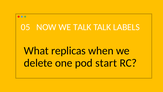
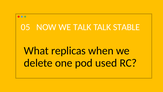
LABELS: LABELS -> STABLE (126, 27)
start: start -> used (106, 63)
